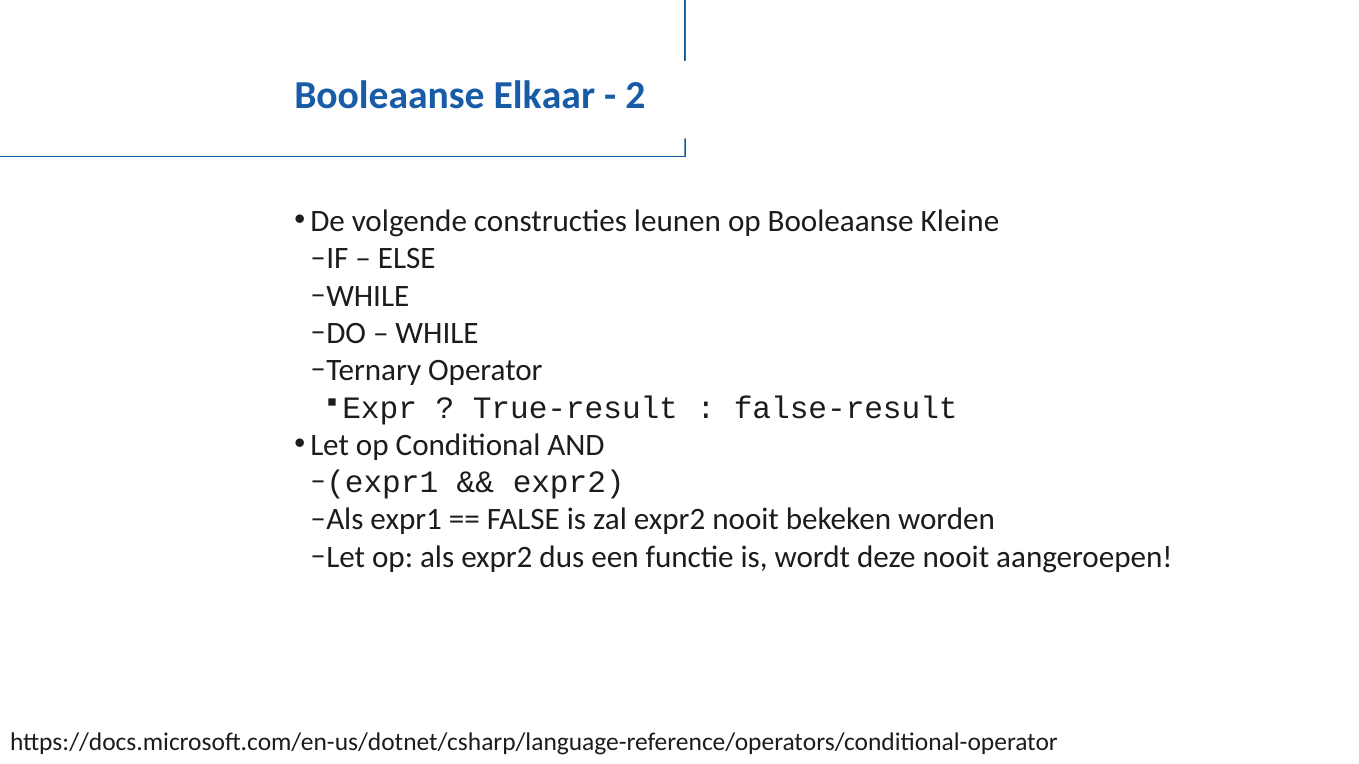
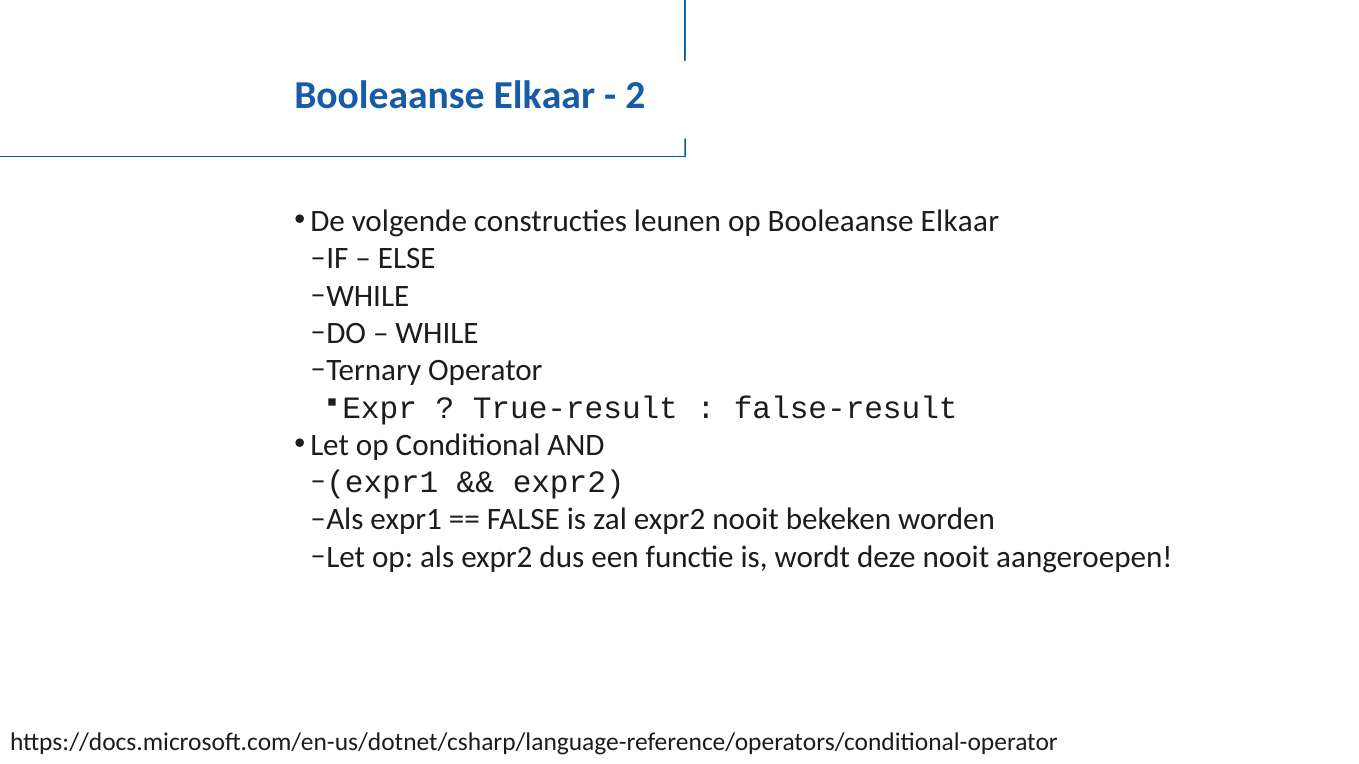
op Booleaanse Kleine: Kleine -> Elkaar (960, 221)
